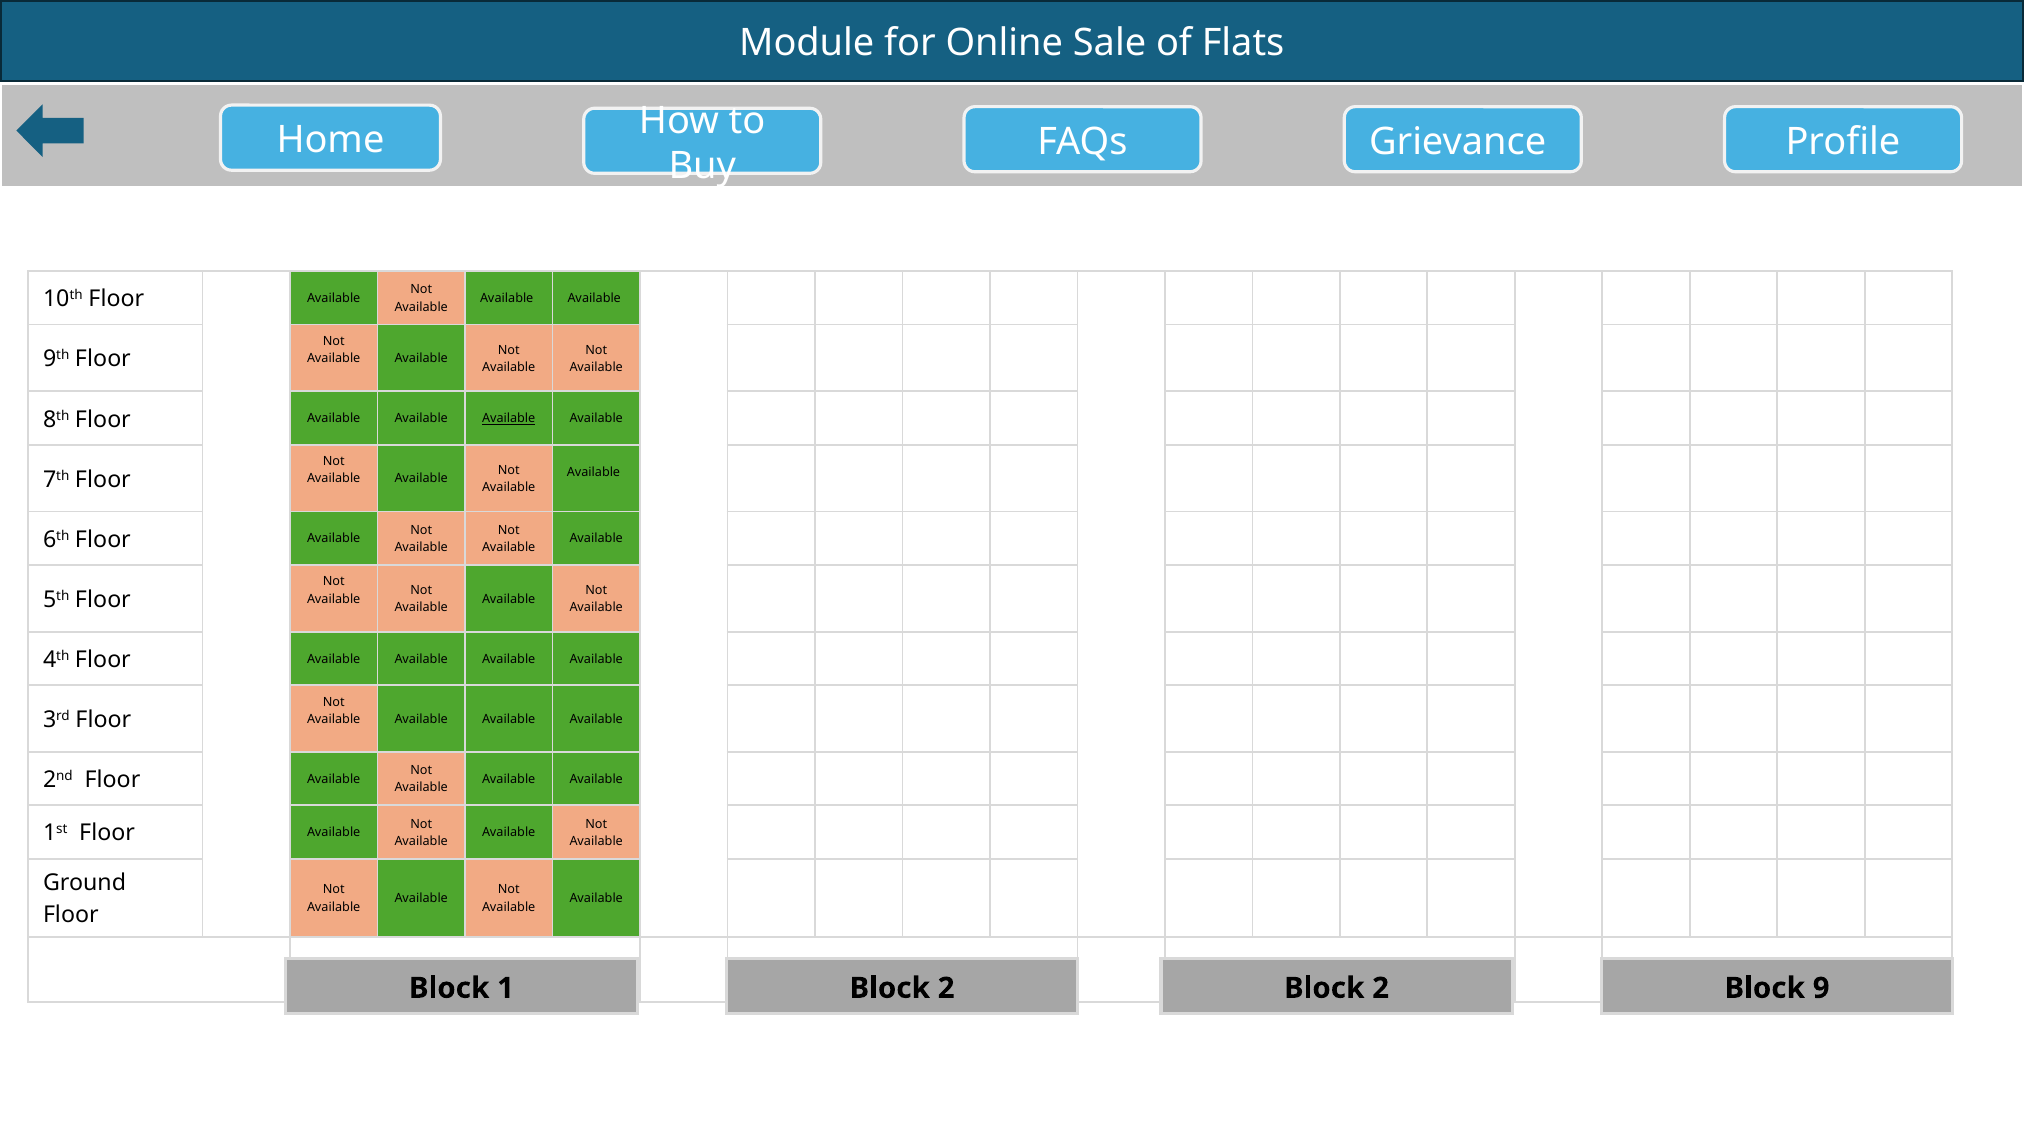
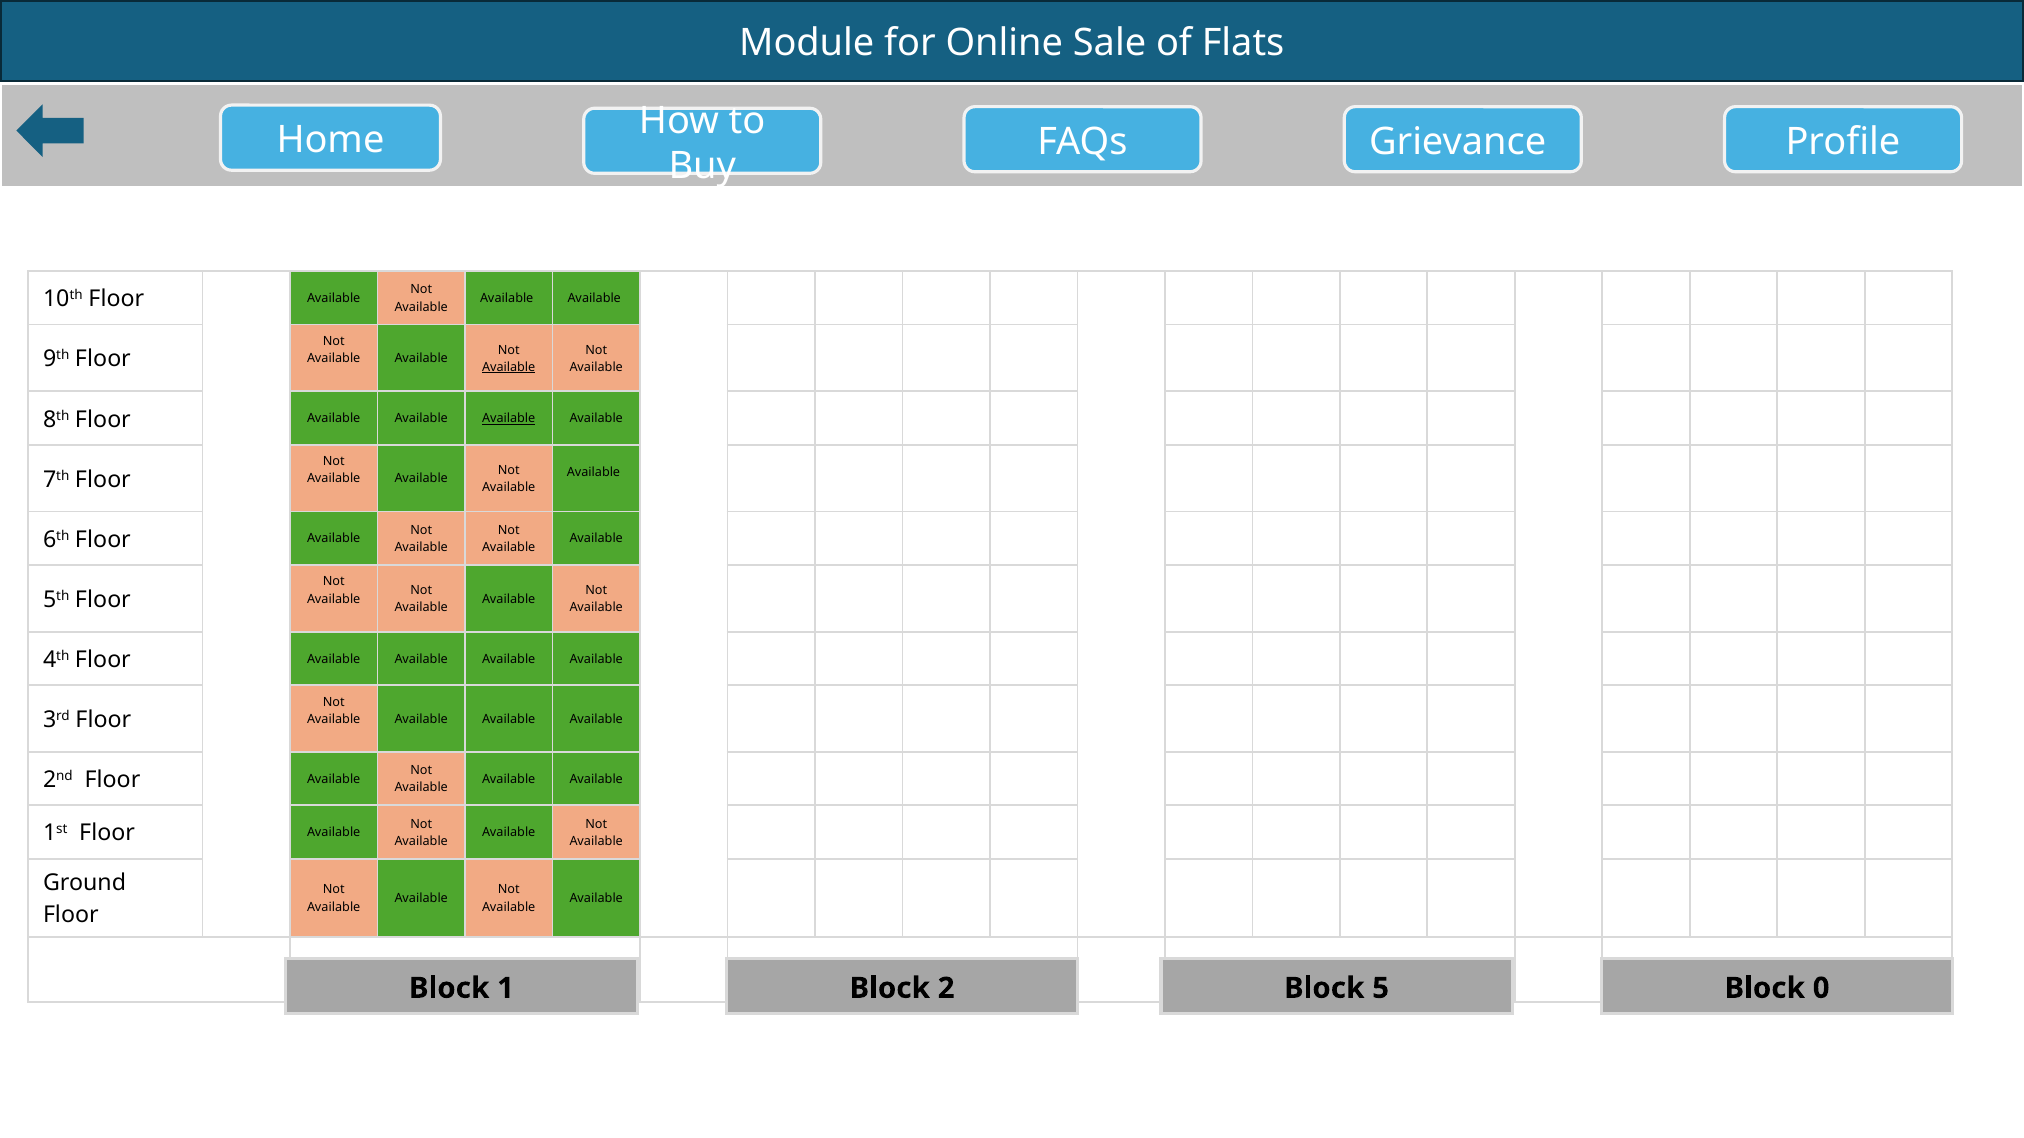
Available underline: none -> present (509, 367)
2 Block 2: 2 -> 5 (1381, 989)
9: 9 -> 0 (1821, 989)
